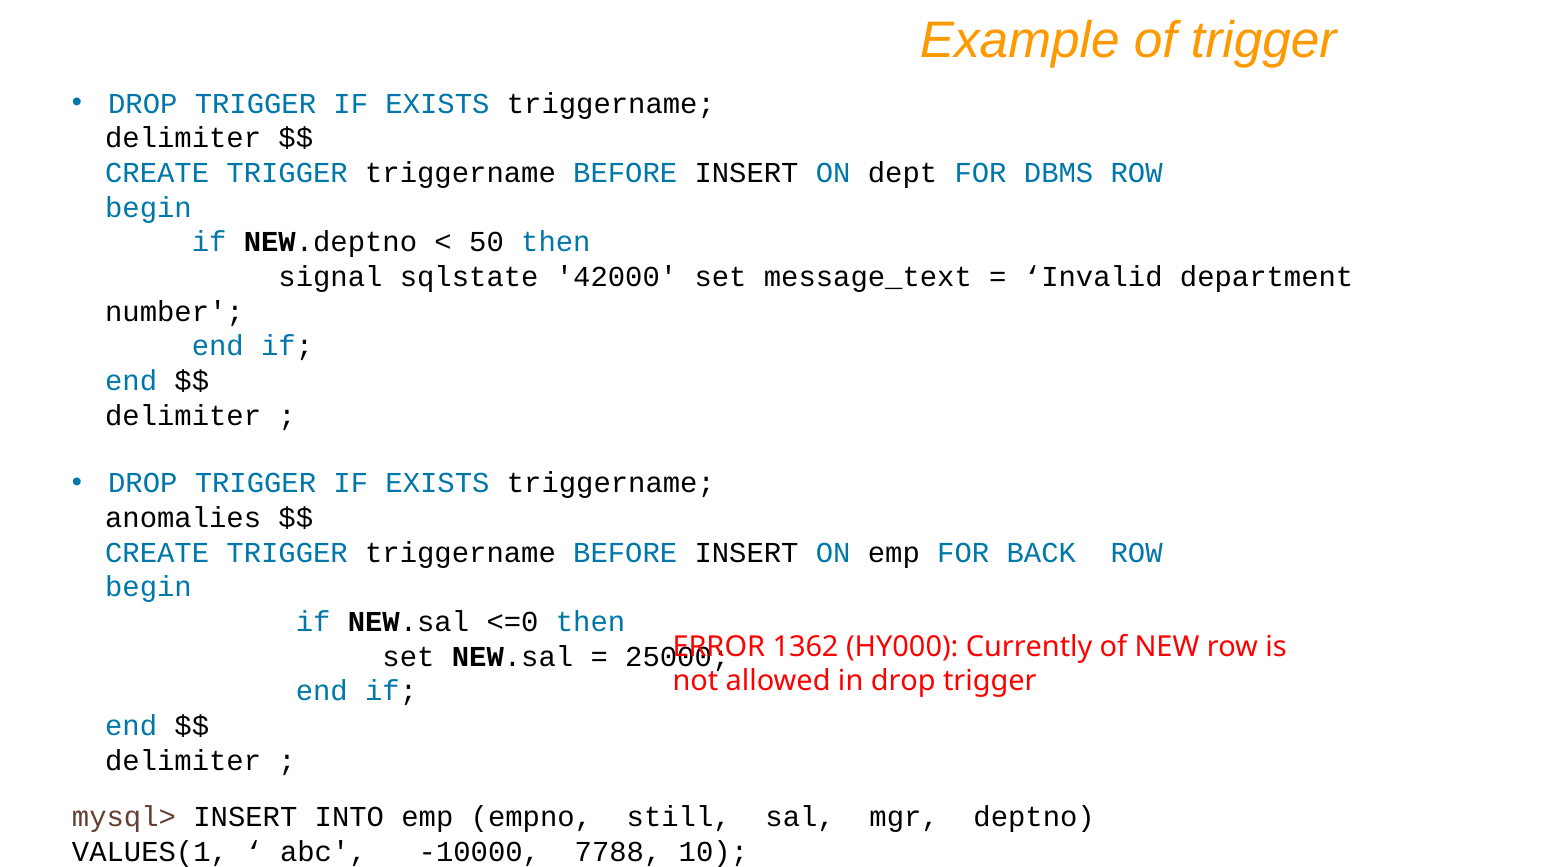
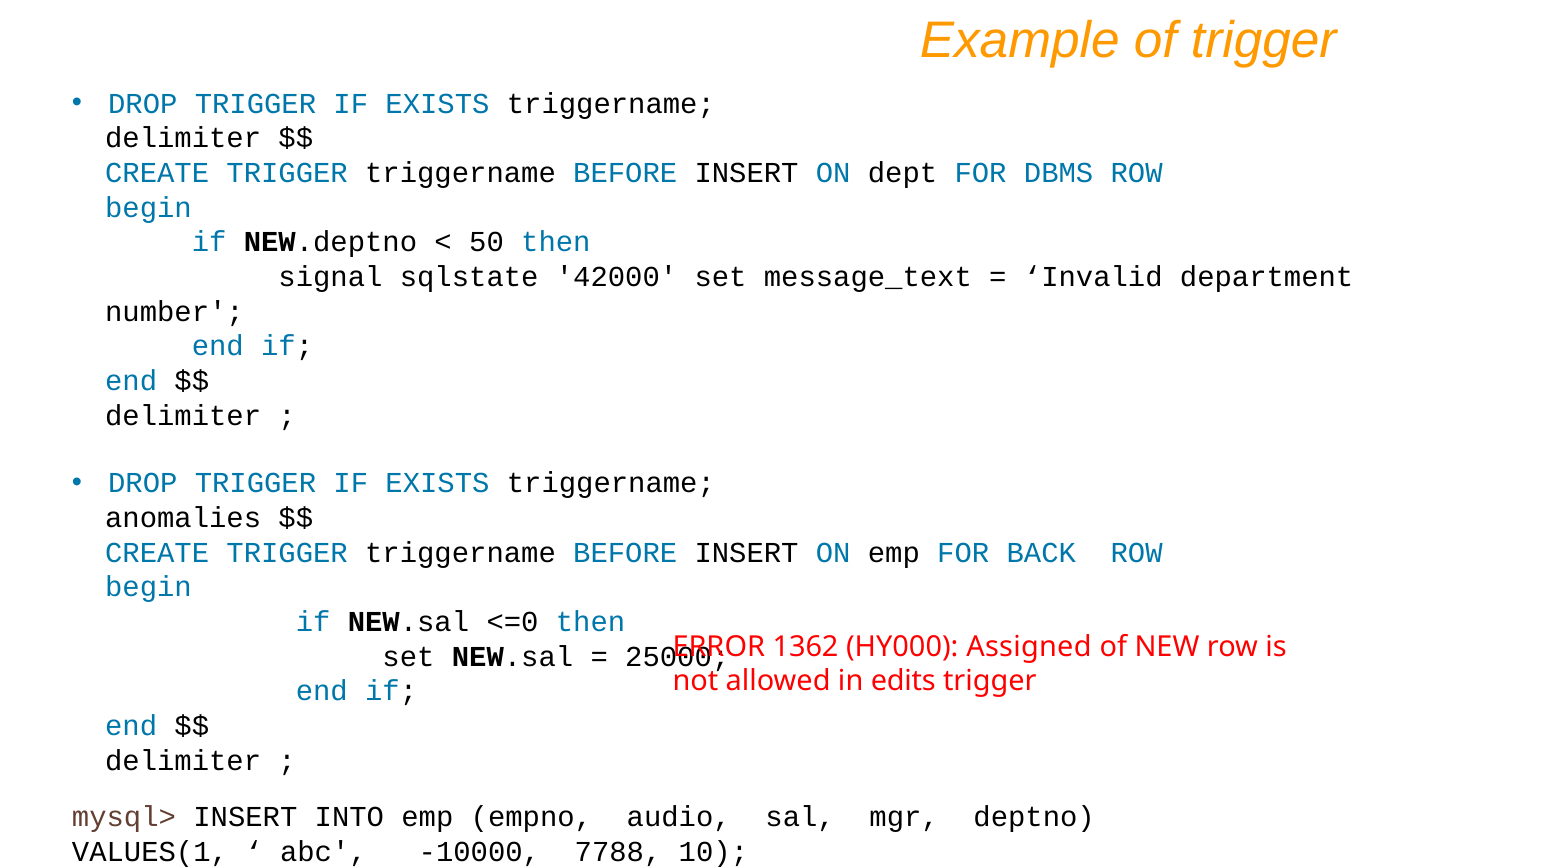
Currently: Currently -> Assigned (1029, 646)
in drop: drop -> edits (903, 681)
still: still -> audio (679, 817)
